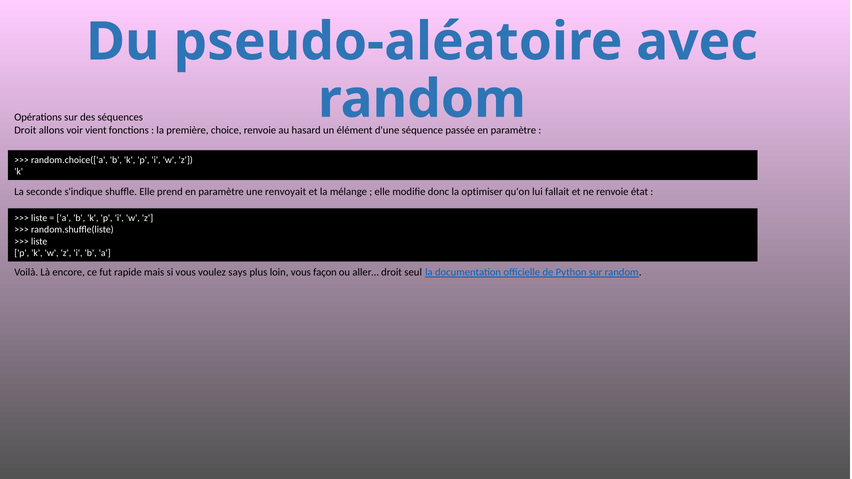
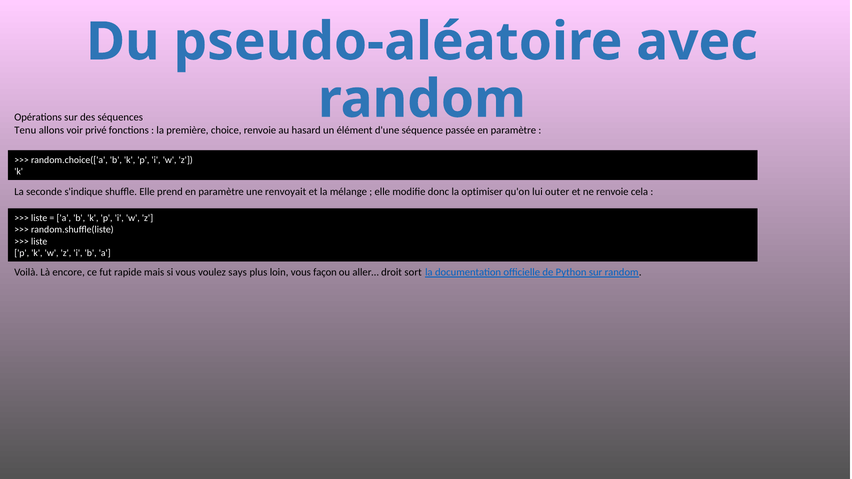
Droit: Droit -> Tenu (25, 130)
vient: vient -> privé (96, 130)
fallait: fallait -> outer (557, 192)
état: état -> cela (639, 192)
seul: seul -> sort (413, 273)
